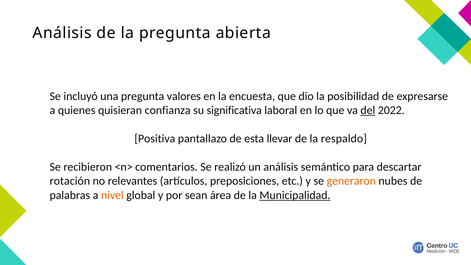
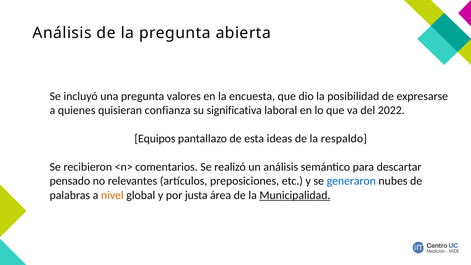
del underline: present -> none (368, 110)
Positiva: Positiva -> Equipos (155, 139)
llevar: llevar -> ideas (279, 139)
rotación: rotación -> pensado (70, 181)
generaron colour: orange -> blue (351, 181)
sean: sean -> justa (196, 195)
